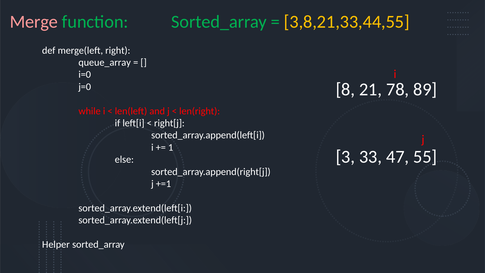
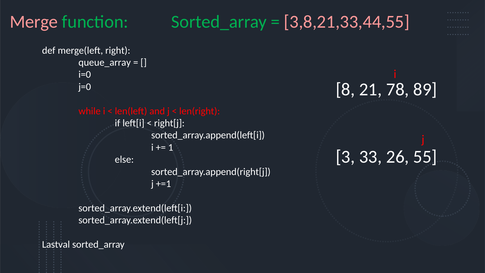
3,8,21,33,44,55 colour: yellow -> pink (347, 22)
47: 47 -> 26 (398, 157)
Helper: Helper -> Lastval (56, 244)
